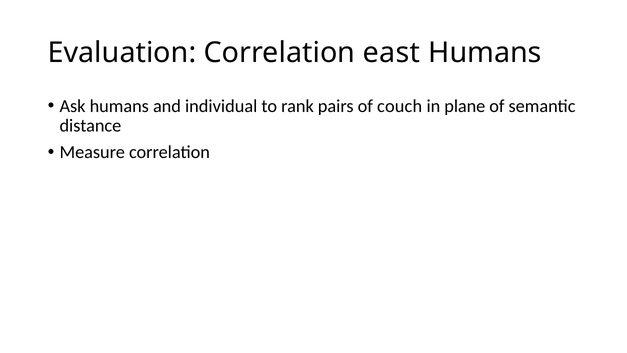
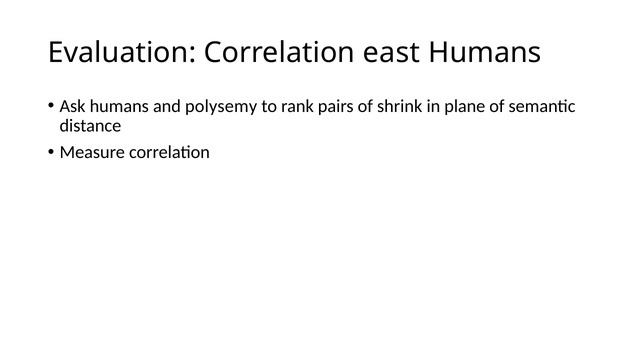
individual: individual -> polysemy (221, 106)
couch: couch -> shrink (400, 106)
